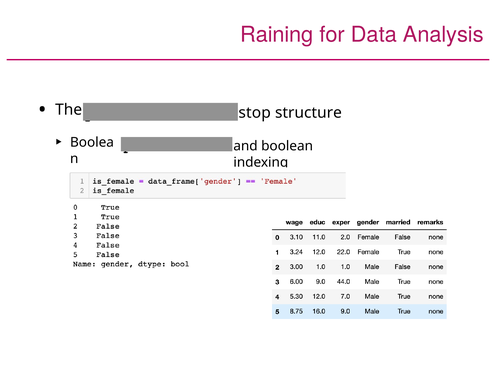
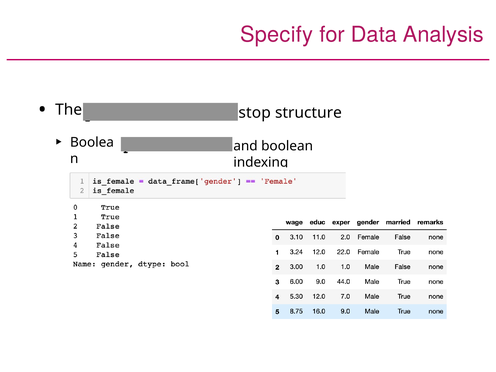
Raining: Raining -> Specify (277, 35)
